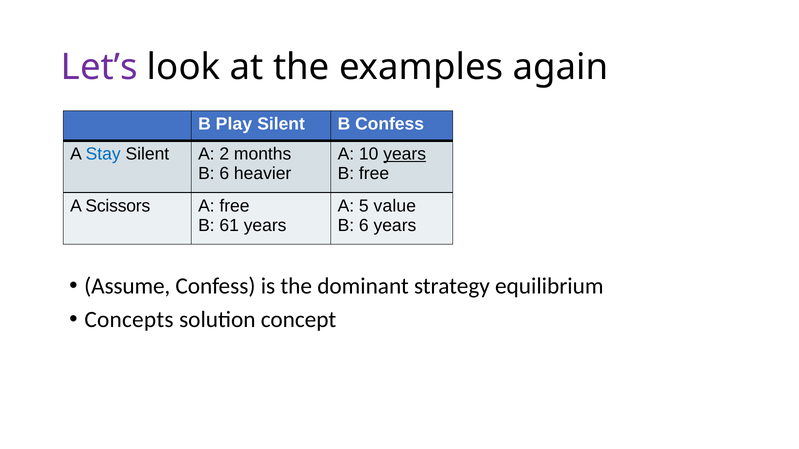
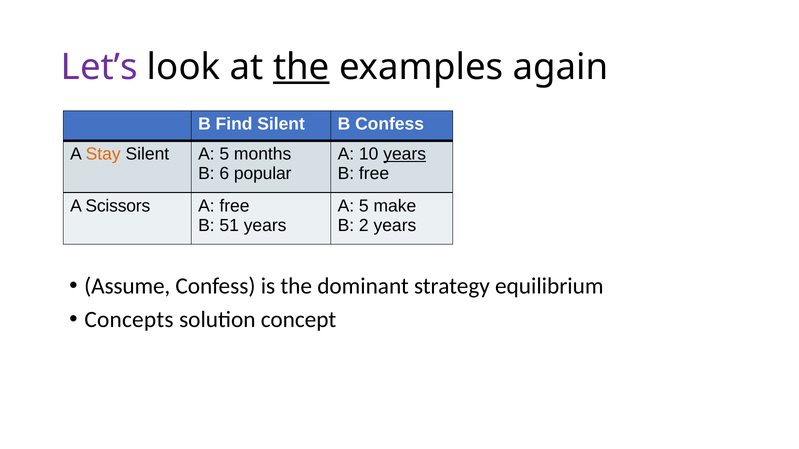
the underline: none -> present (301, 67)
Play: Play -> Find (234, 124)
Stay colour: blue -> orange (103, 154)
Silent A 2: 2 -> 5 (224, 154)
heavier: heavier -> popular (263, 174)
value: value -> make (395, 206)
61: 61 -> 51 (229, 226)
6: 6 -> 2 (364, 226)
